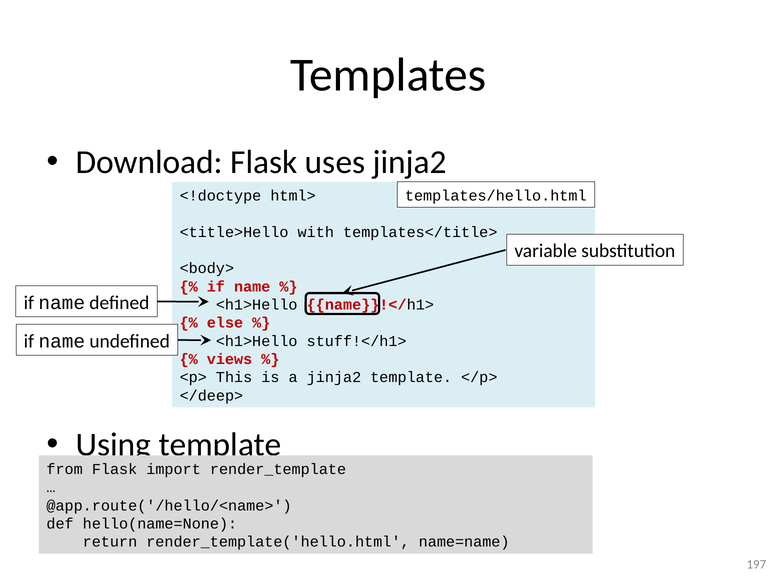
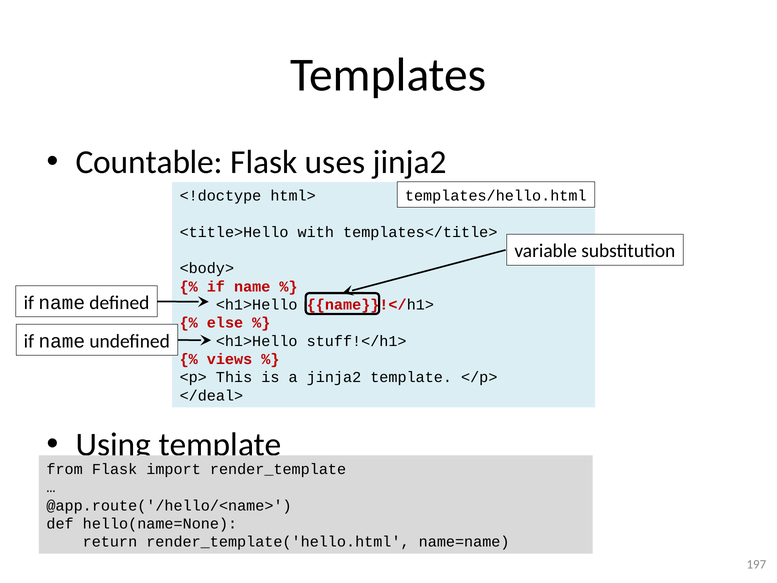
Download: Download -> Countable (149, 162)
</deep>: </deep> -> </deal> (211, 395)
